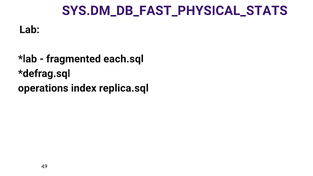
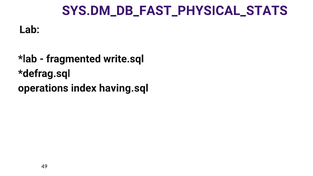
each.sql: each.sql -> write.sql (124, 59)
replica.sql: replica.sql -> having.sql (124, 88)
